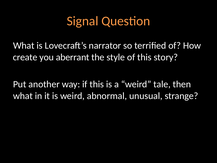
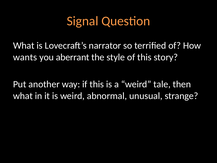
create: create -> wants (25, 57)
